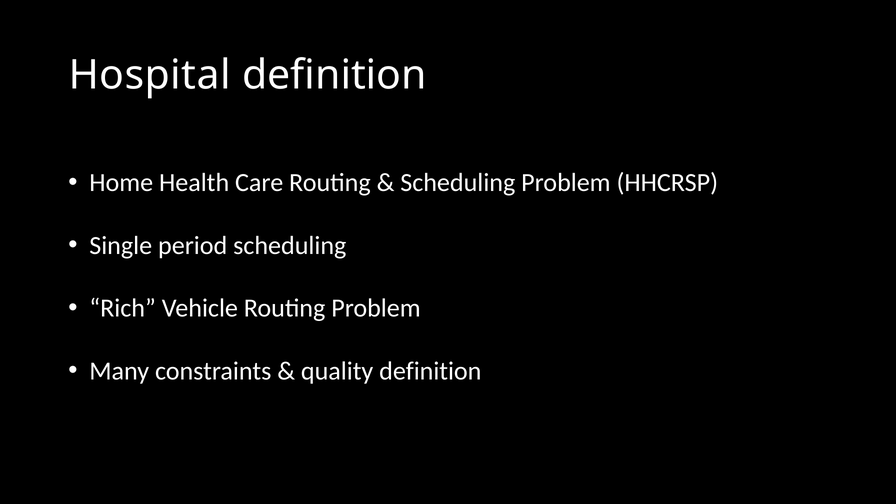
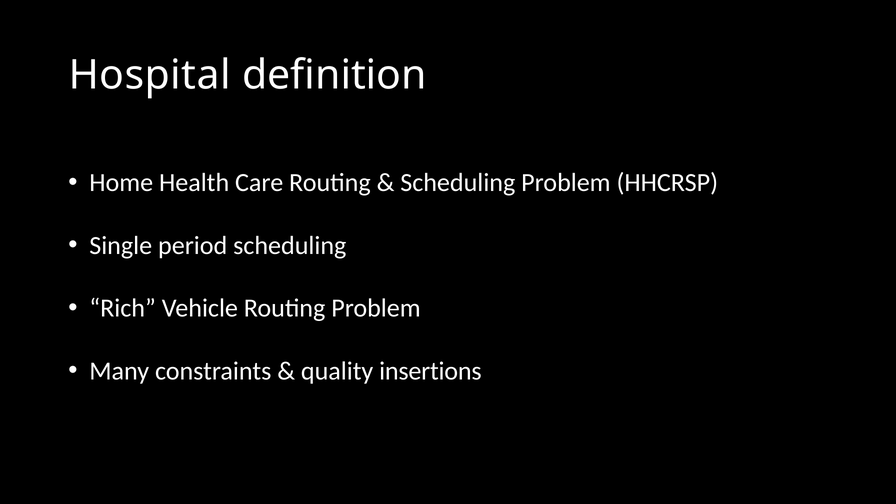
quality definition: definition -> insertions (430, 371)
